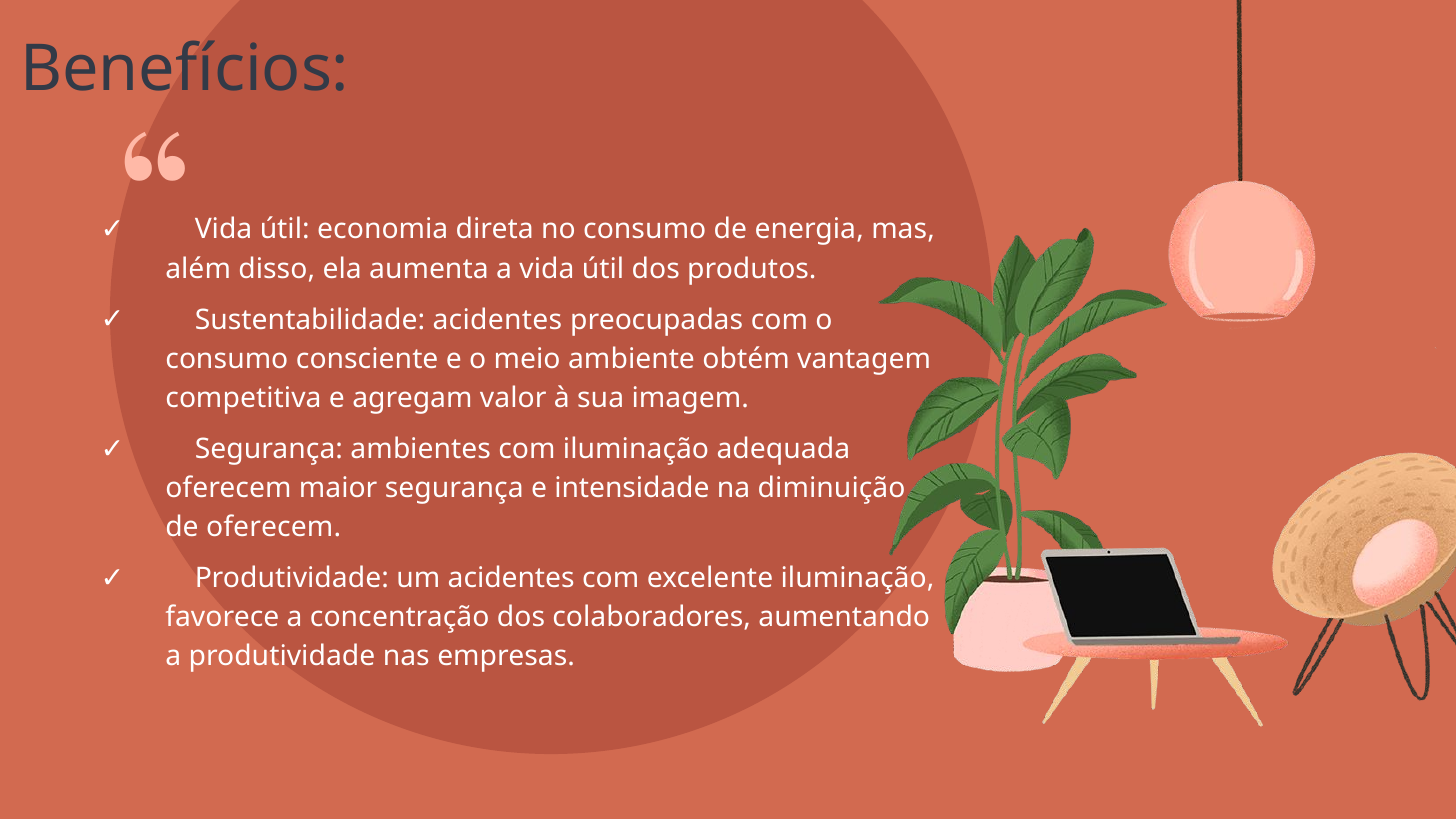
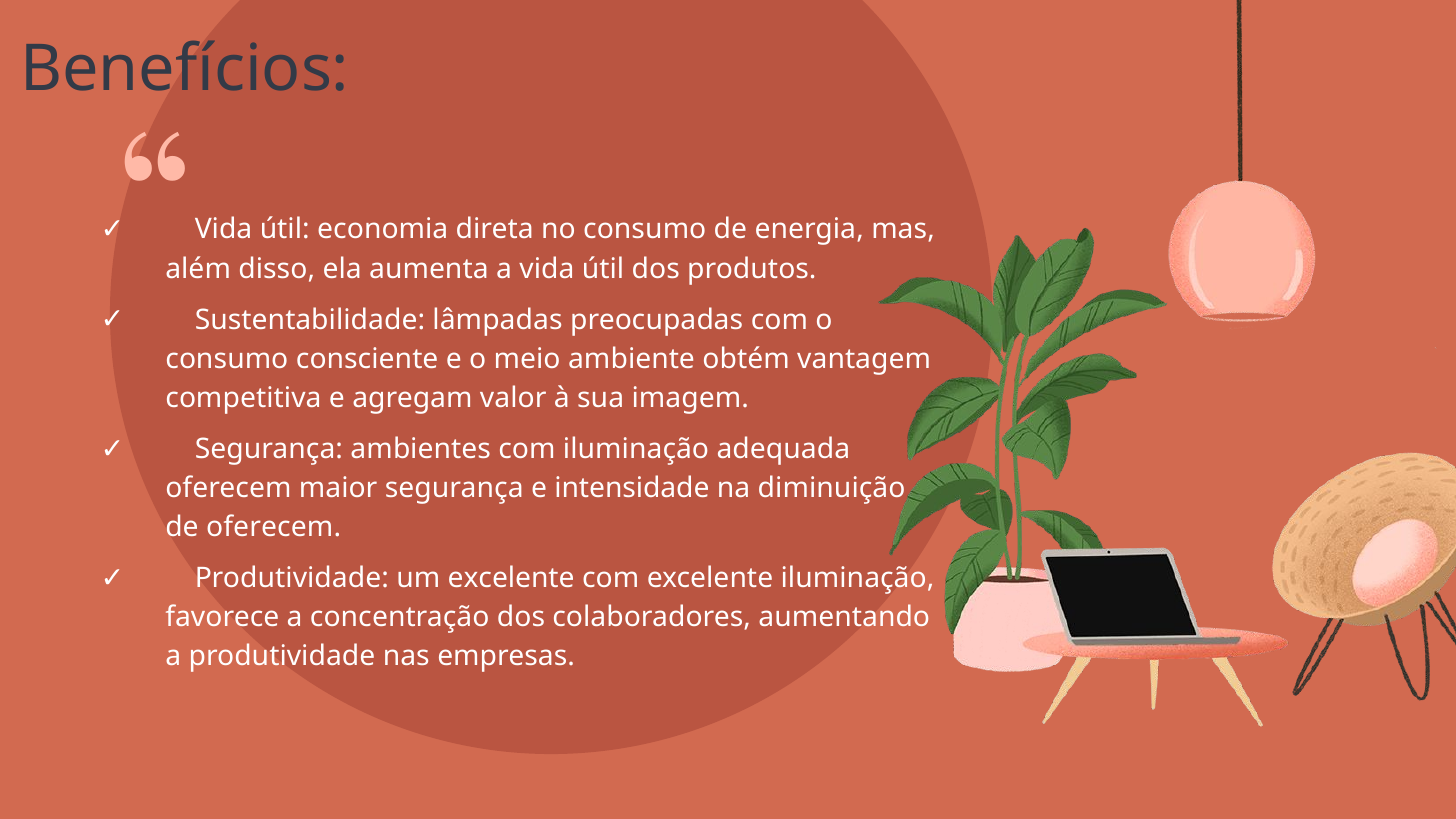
Sustentabilidade acidentes: acidentes -> lâmpadas (498, 320)
um acidentes: acidentes -> excelente (511, 578)
